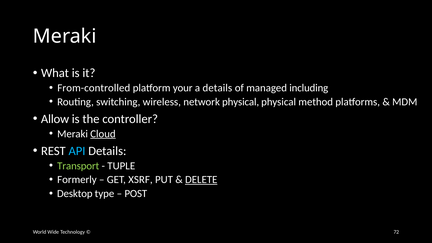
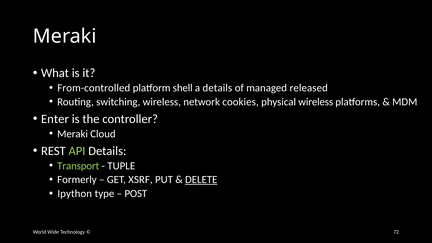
your: your -> shell (183, 88)
including: including -> released (309, 88)
network physical: physical -> cookies (241, 102)
physical method: method -> wireless (316, 102)
Allow: Allow -> Enter (55, 119)
Cloud underline: present -> none (103, 134)
API colour: light blue -> light green (77, 151)
Desktop: Desktop -> Ipython (75, 194)
